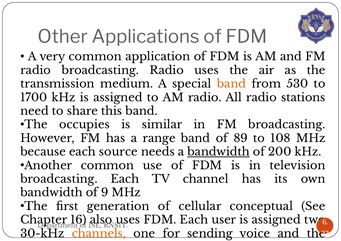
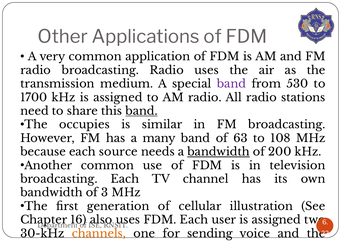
band colour: orange -> purple (231, 84)
band underline: none -> present (141, 111)
range: range -> many (159, 138)
89: 89 -> 63 (241, 138)
9: 9 -> 3 (105, 193)
conceptual: conceptual -> illustration (261, 207)
